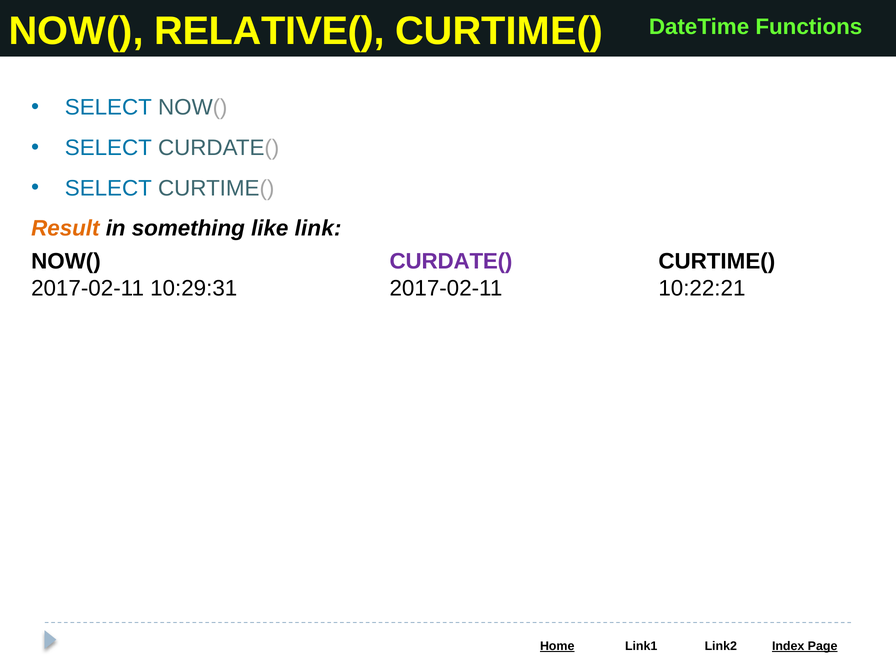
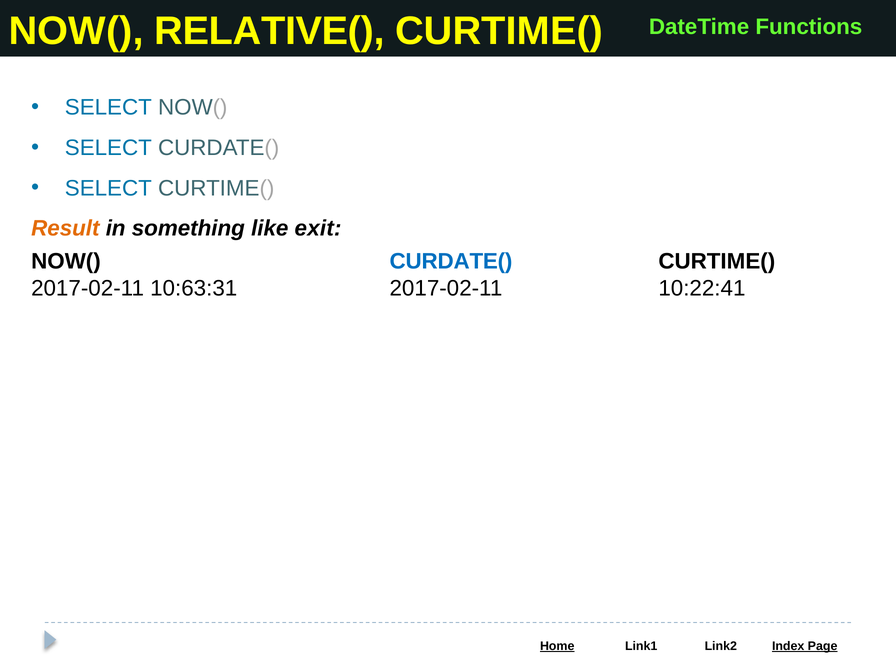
link: link -> exit (318, 228)
CURDATE( colour: purple -> blue (451, 261)
10:29:31: 10:29:31 -> 10:63:31 (194, 288)
10:22:21: 10:22:21 -> 10:22:41 (702, 288)
